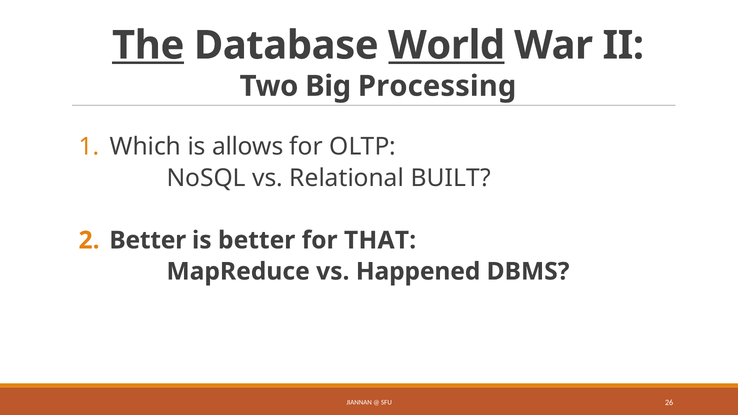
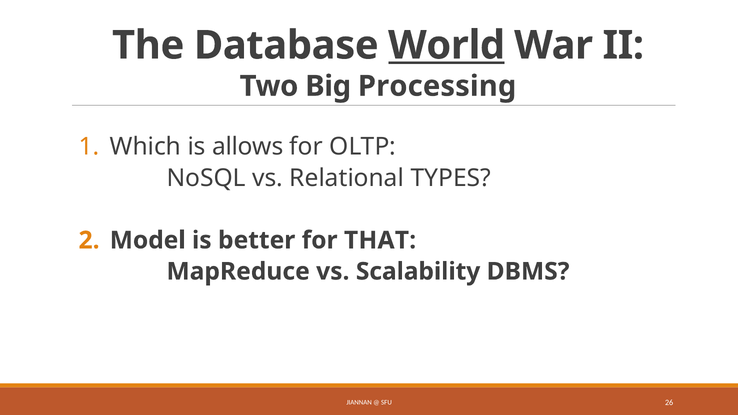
The underline: present -> none (148, 45)
BUILT: BUILT -> TYPES (451, 178)
Better: Better -> Model (148, 240)
Happened: Happened -> Scalability (418, 272)
